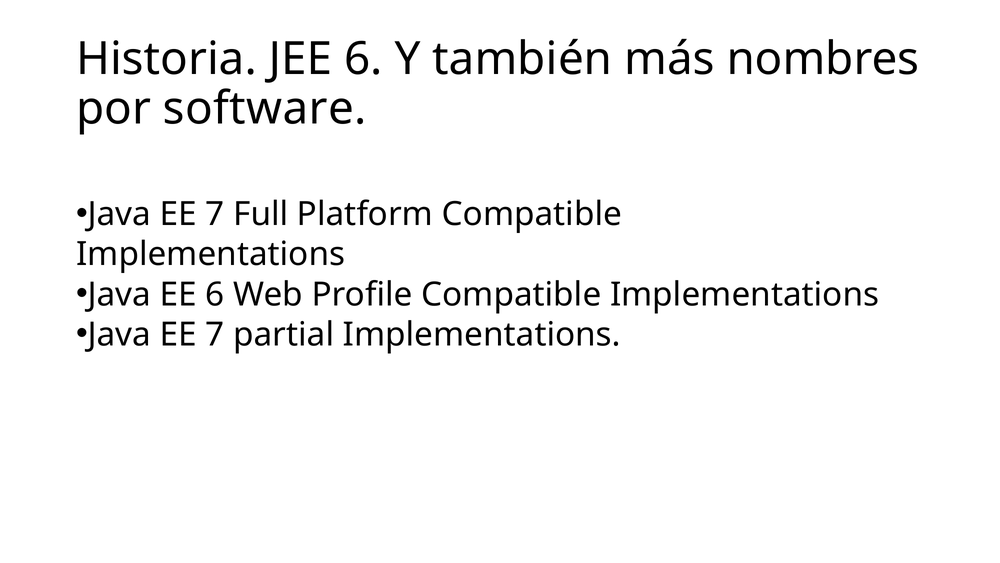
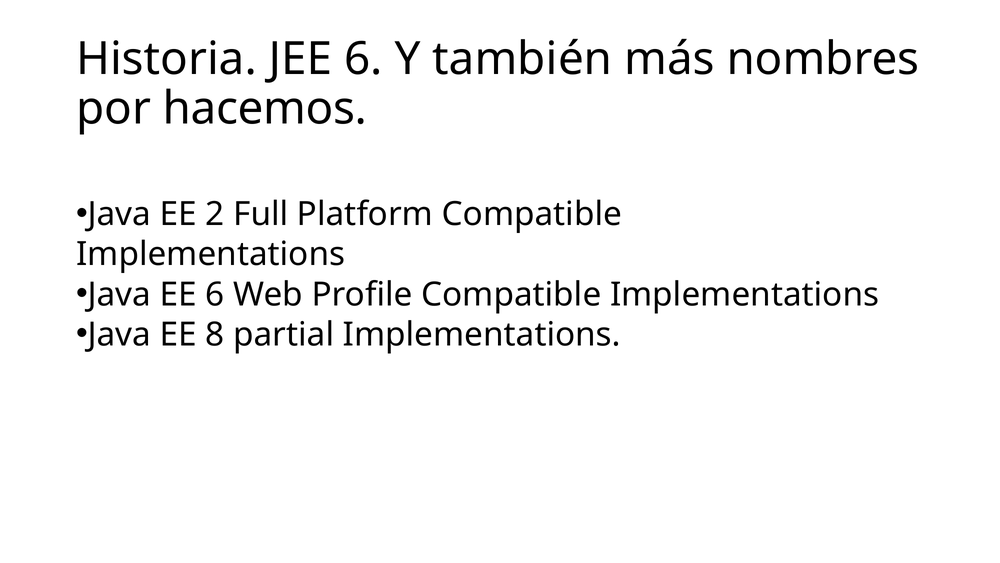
software: software -> hacemos (265, 109)
7: 7 -> 2 (215, 214)
7: 7 -> 8 (215, 334)
